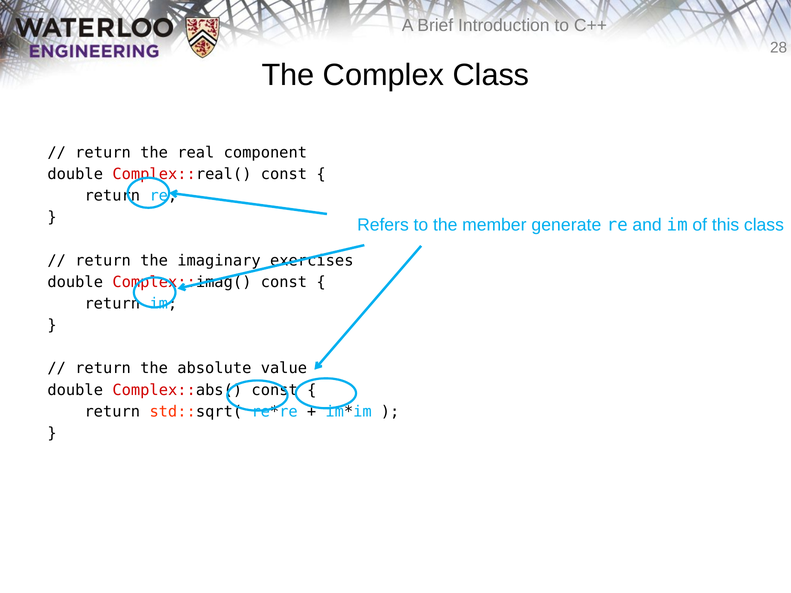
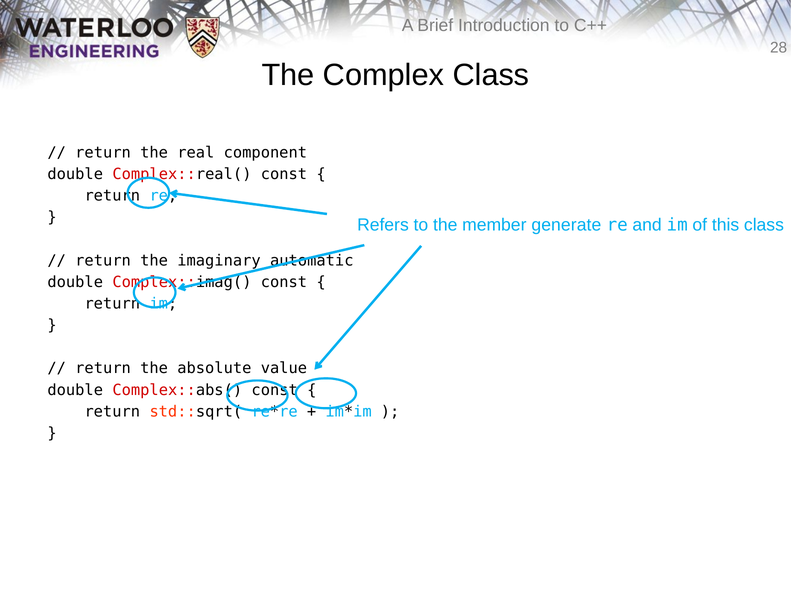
exercises: exercises -> automatic (312, 261)
